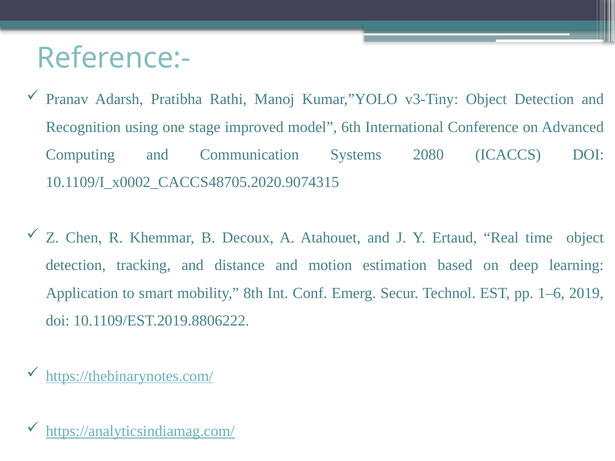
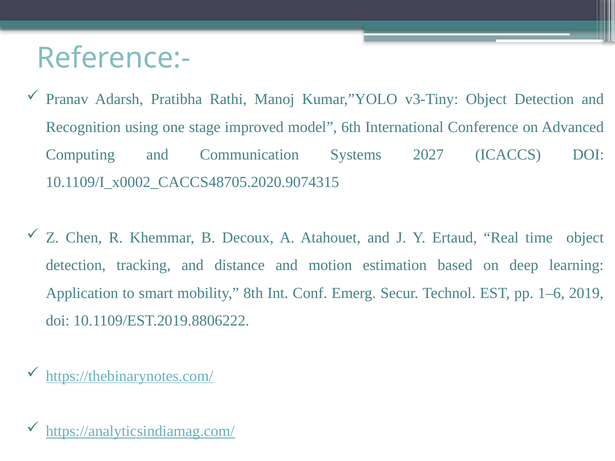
2080: 2080 -> 2027 (428, 155)
